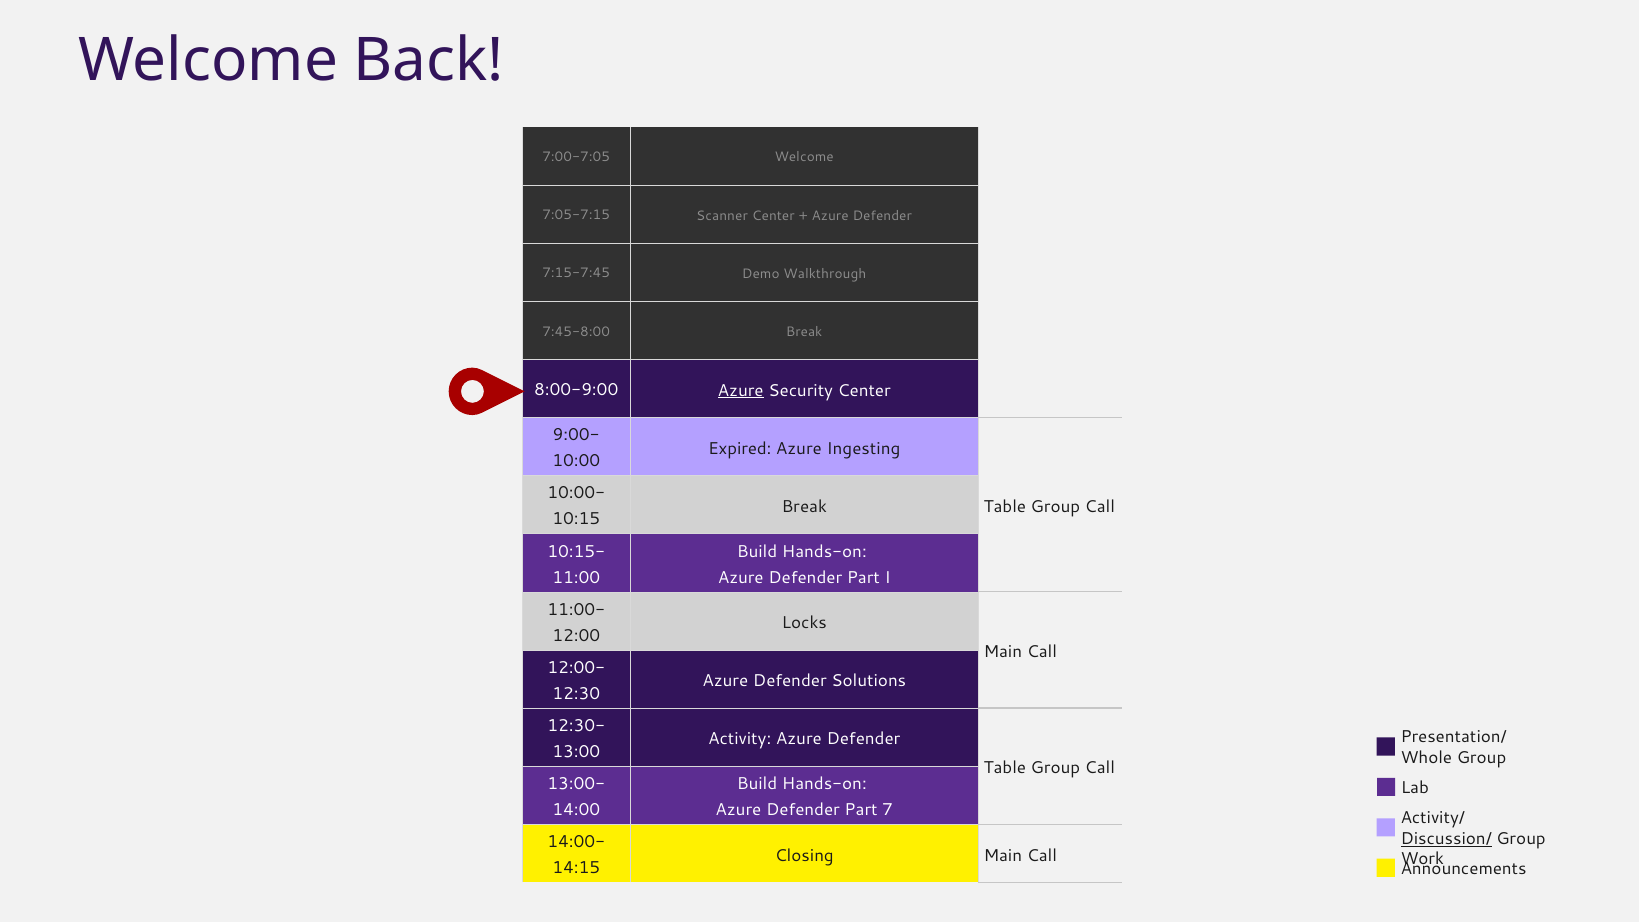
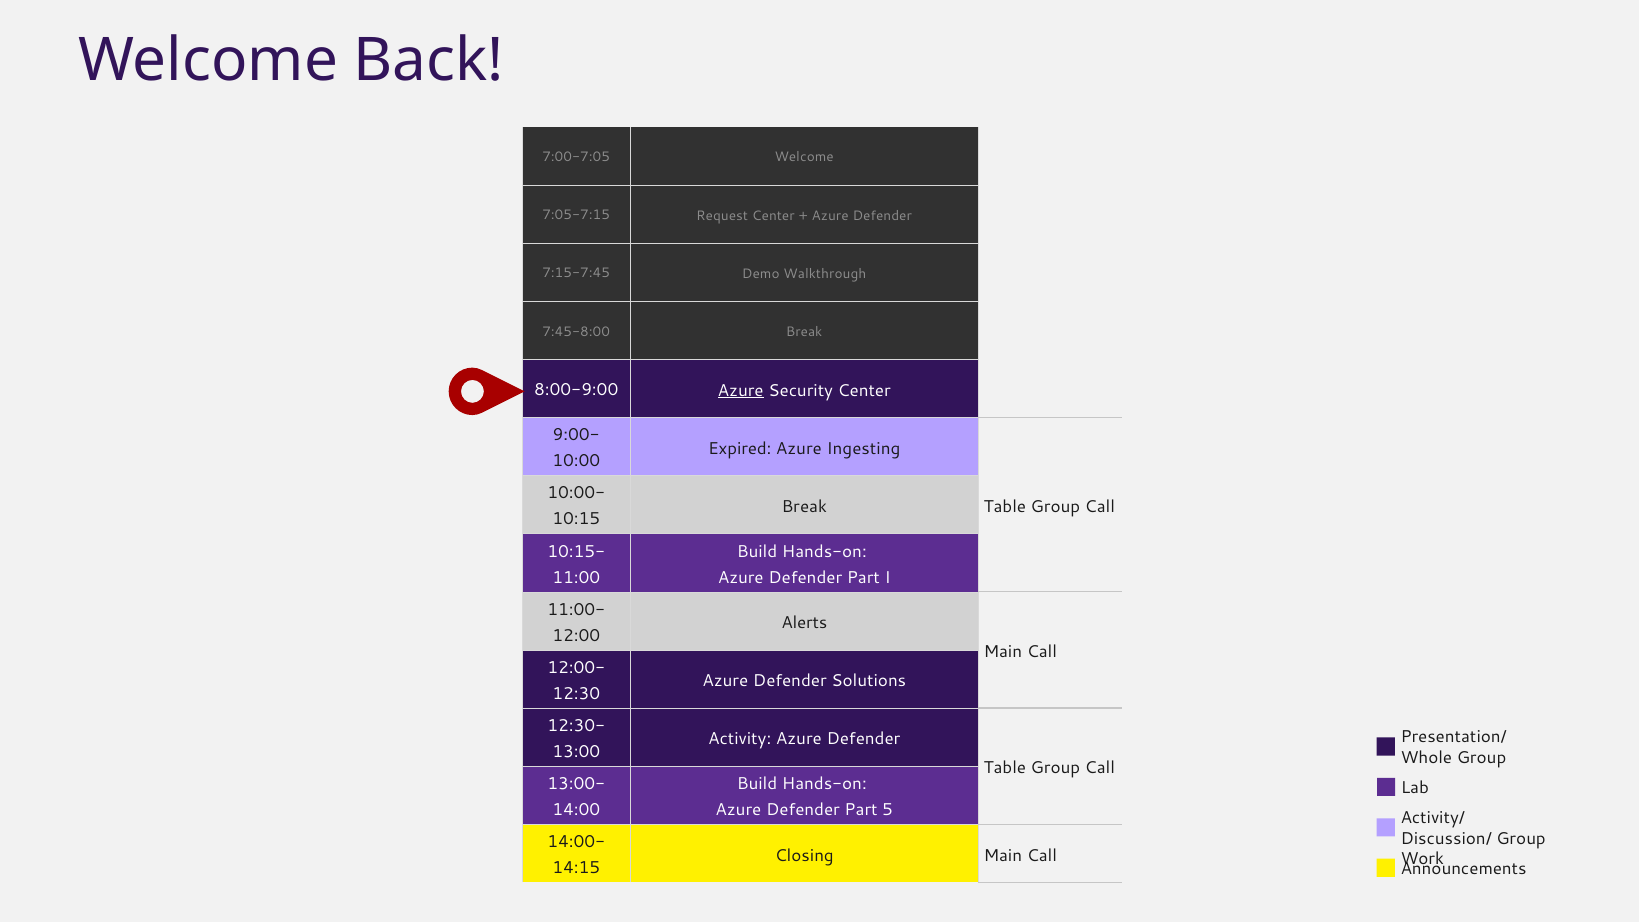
Scanner: Scanner -> Request (722, 216)
Locks: Locks -> Alerts (804, 623)
7: 7 -> 5 (888, 810)
Discussion/ underline: present -> none (1446, 839)
